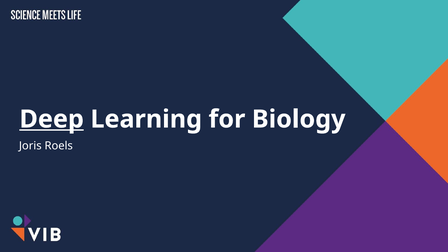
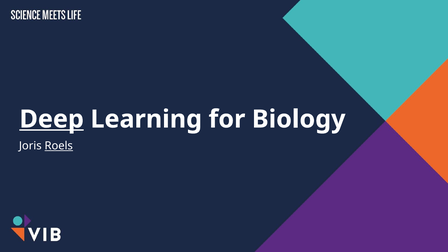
Roels underline: none -> present (59, 146)
